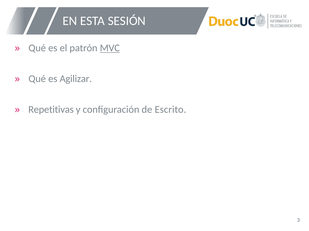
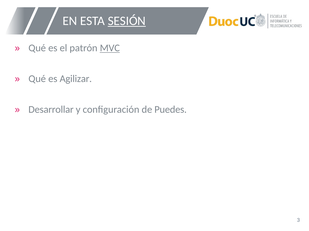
SESIÓN underline: none -> present (127, 21)
Repetitivas: Repetitivas -> Desarrollar (51, 110)
Escrito: Escrito -> Puedes (171, 110)
